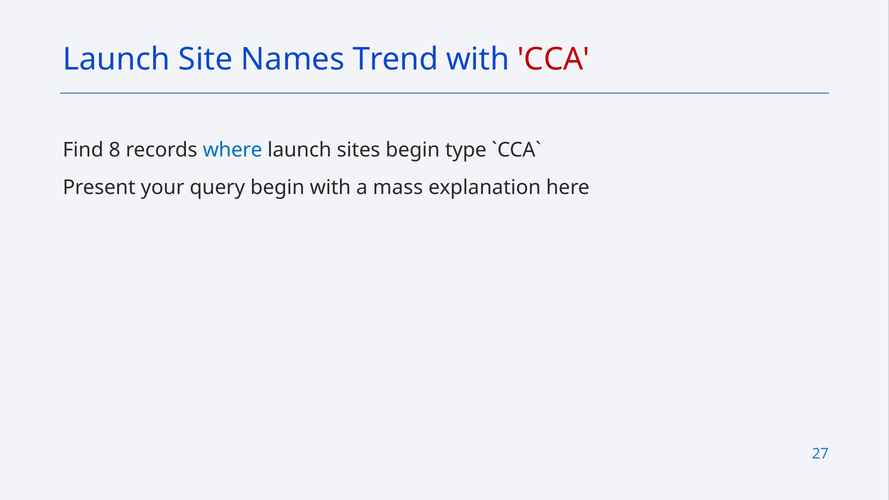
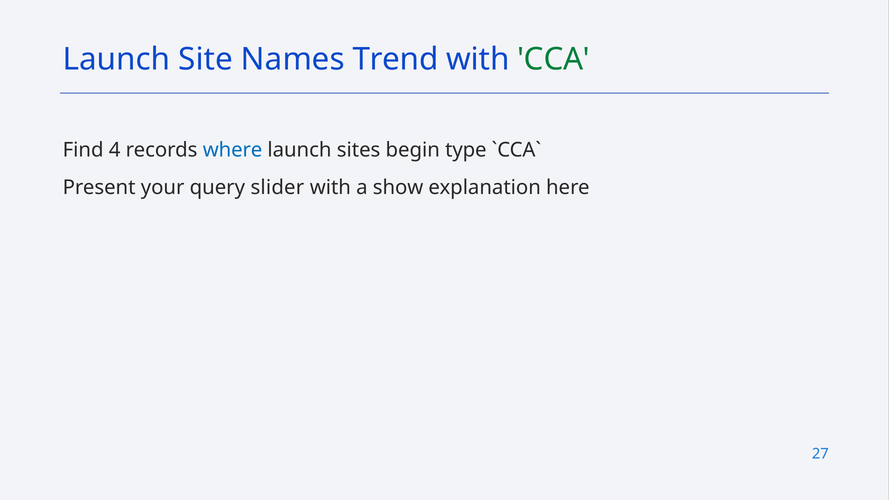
CCA colour: red -> green (554, 59)
8: 8 -> 4 (115, 150)
query begin: begin -> slider (277, 187)
mass: mass -> show (398, 187)
